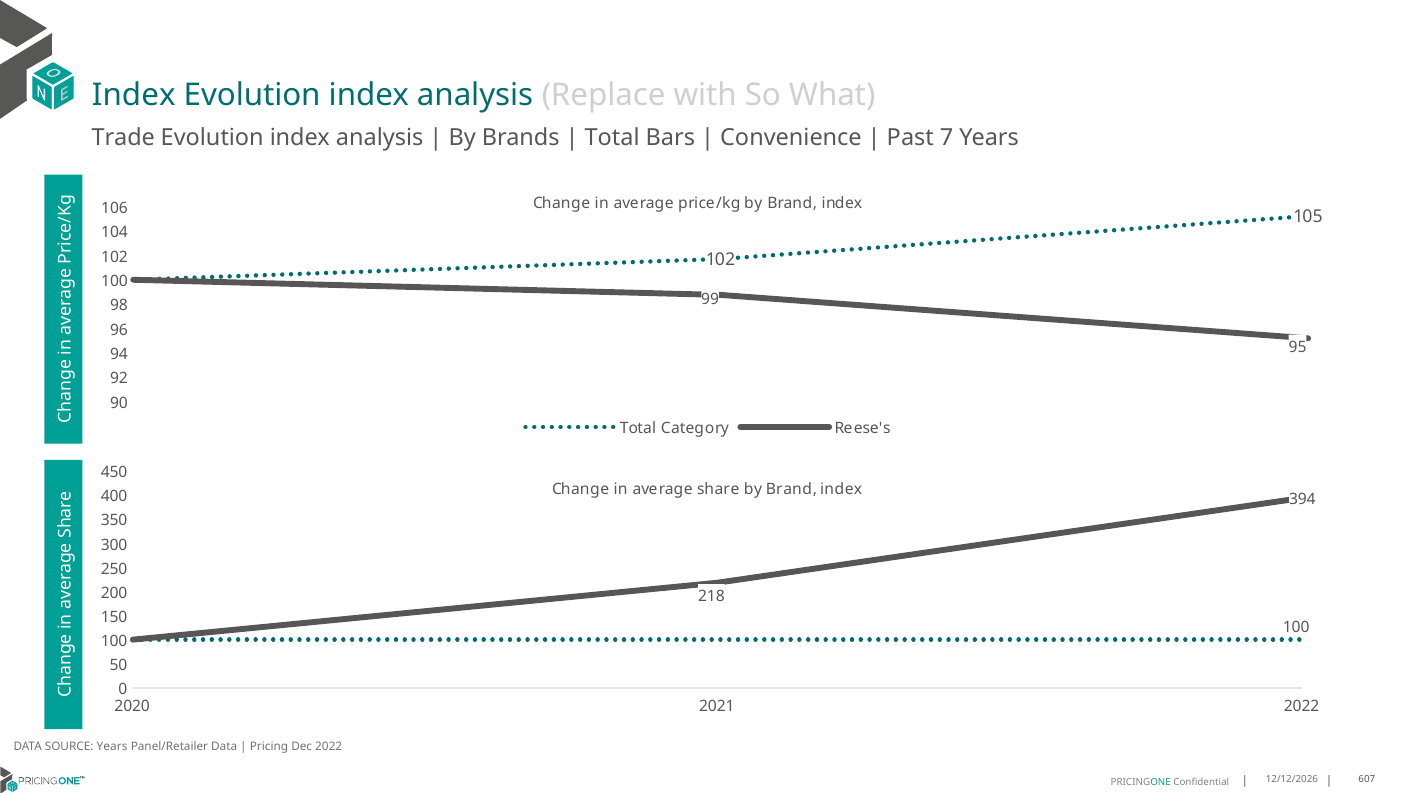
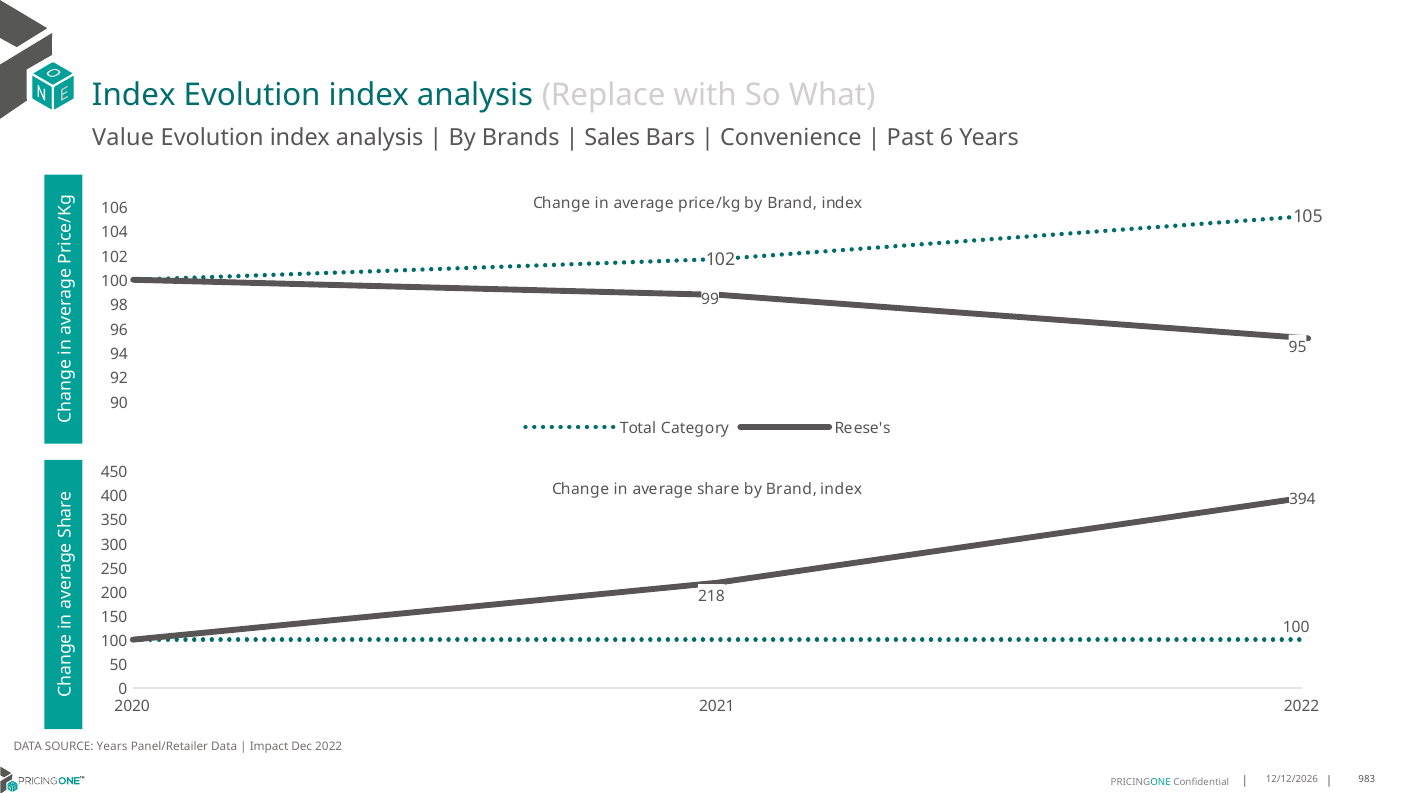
Trade: Trade -> Value (123, 137)
Total: Total -> Sales (612, 137)
7: 7 -> 6 (947, 137)
Pricing: Pricing -> Impact (269, 747)
607: 607 -> 983 (1367, 780)
